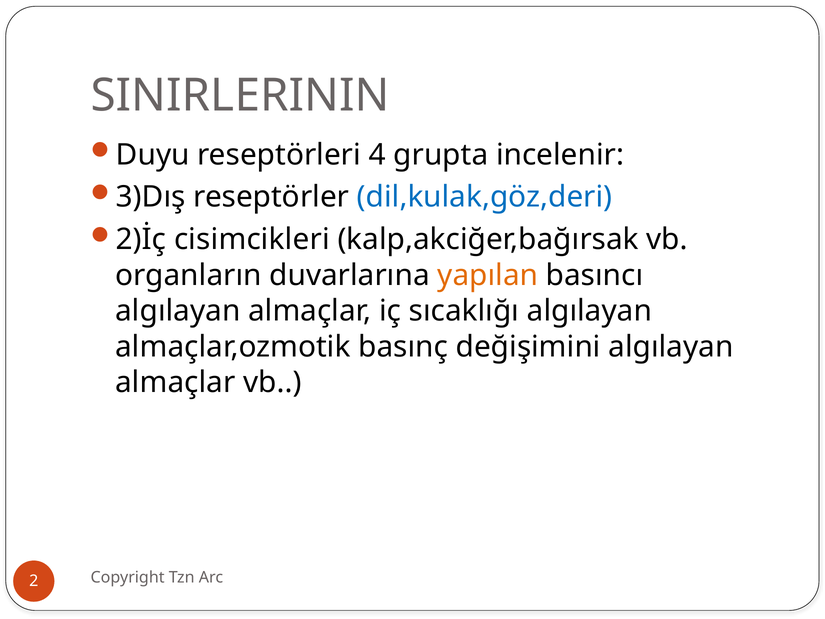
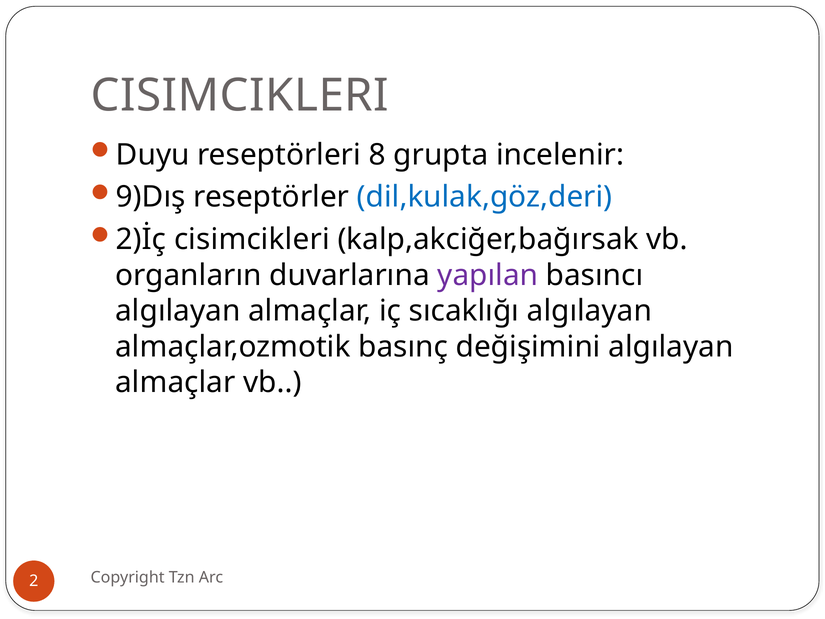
SINIRLERININ: SINIRLERININ -> CISIMCIKLERI (240, 95)
4: 4 -> 8 (377, 155)
3)Dış: 3)Dış -> 9)Dış (151, 197)
yapılan colour: orange -> purple (488, 275)
